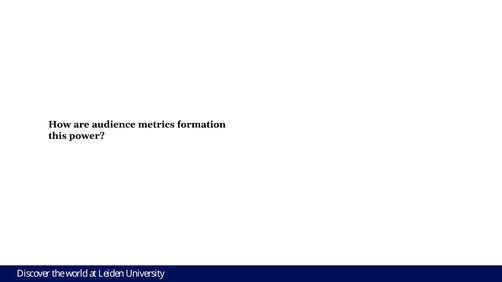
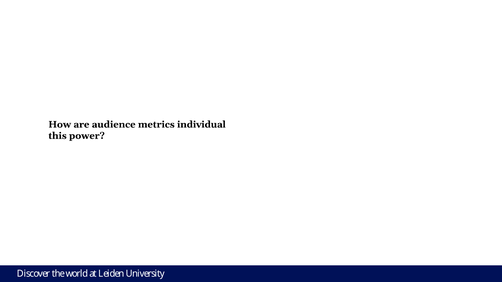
formation: formation -> individual (201, 125)
